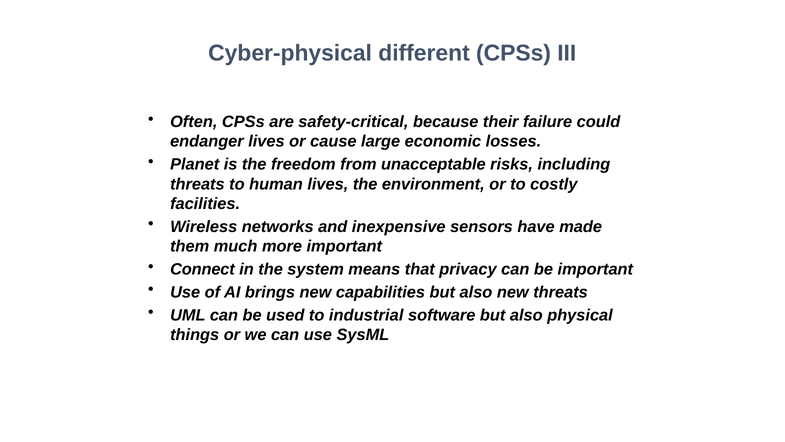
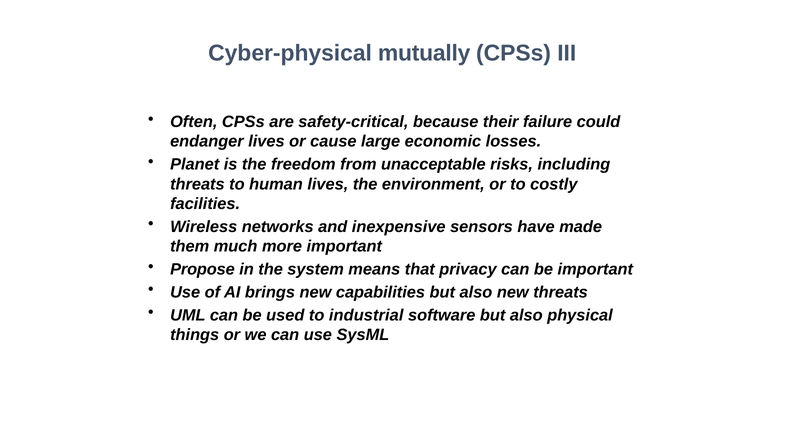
different: different -> mutually (424, 53)
Connect: Connect -> Propose (202, 269)
